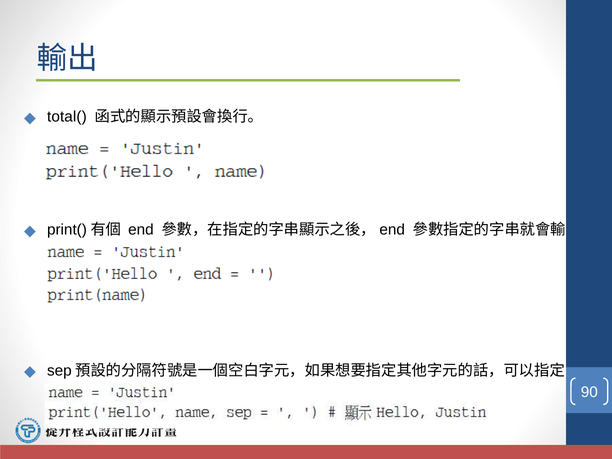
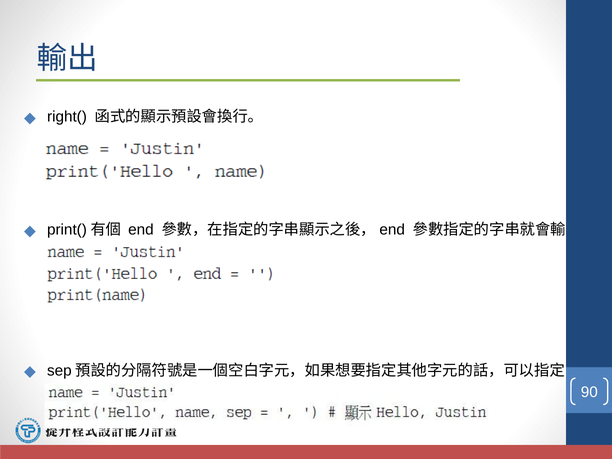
total(: total( -> right( (67, 117)
